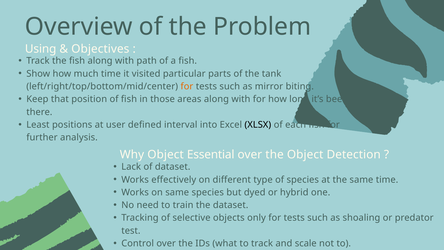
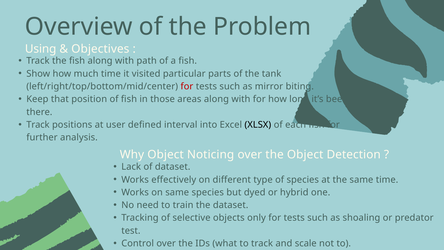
for colour: orange -> red (187, 86)
Least: Least -> Track (38, 125)
Essential: Essential -> Noticing (211, 154)
